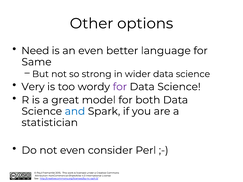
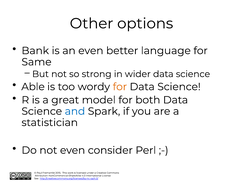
Need: Need -> Bank (35, 51)
Very: Very -> Able (33, 87)
for colour: purple -> orange (120, 87)
